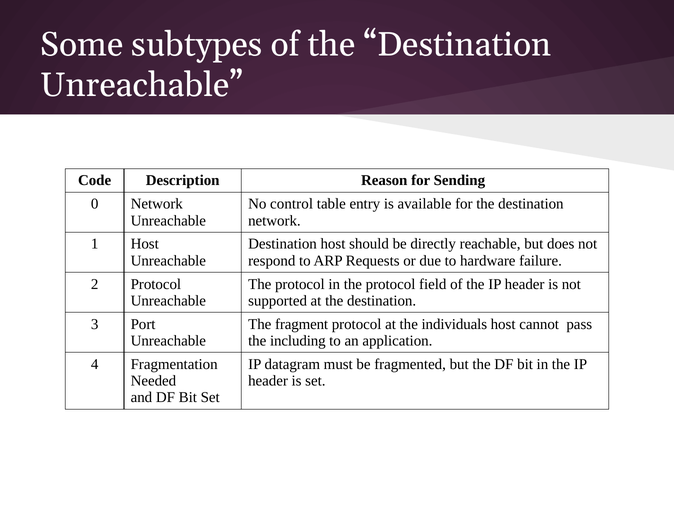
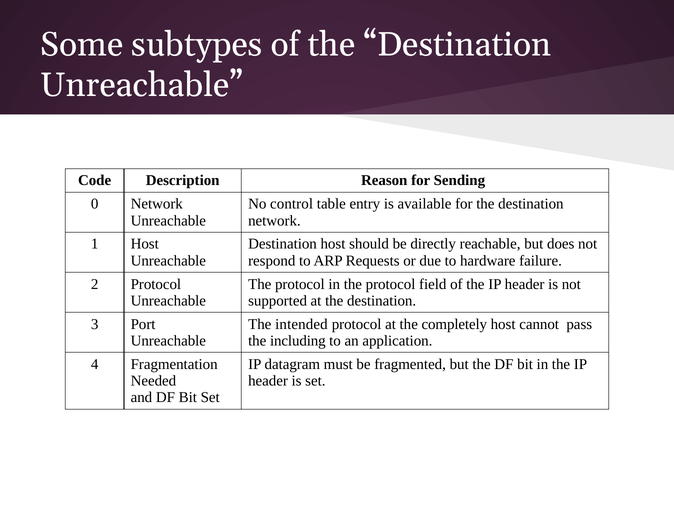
fragment: fragment -> intended (301, 324)
individuals: individuals -> completely (454, 324)
